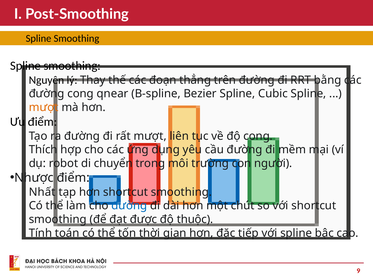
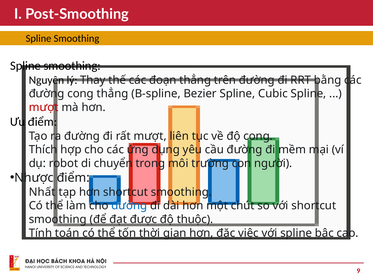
cong qnear: qnear -> thẳng (113, 94)
mượt colour: orange -> red (44, 107)
tiếp: tiếp -> việc (248, 233)
